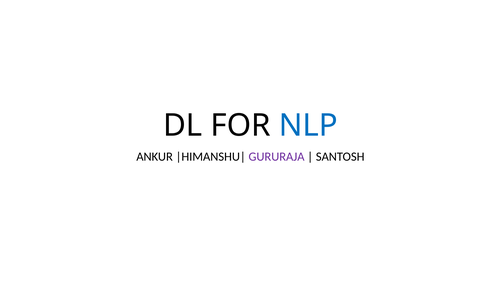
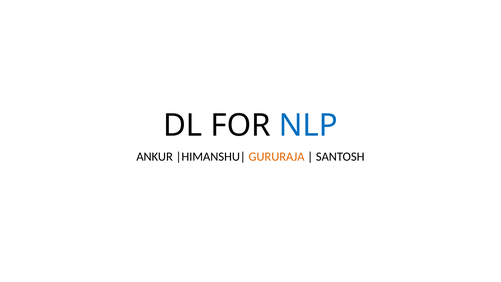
GURURAJA colour: purple -> orange (277, 157)
